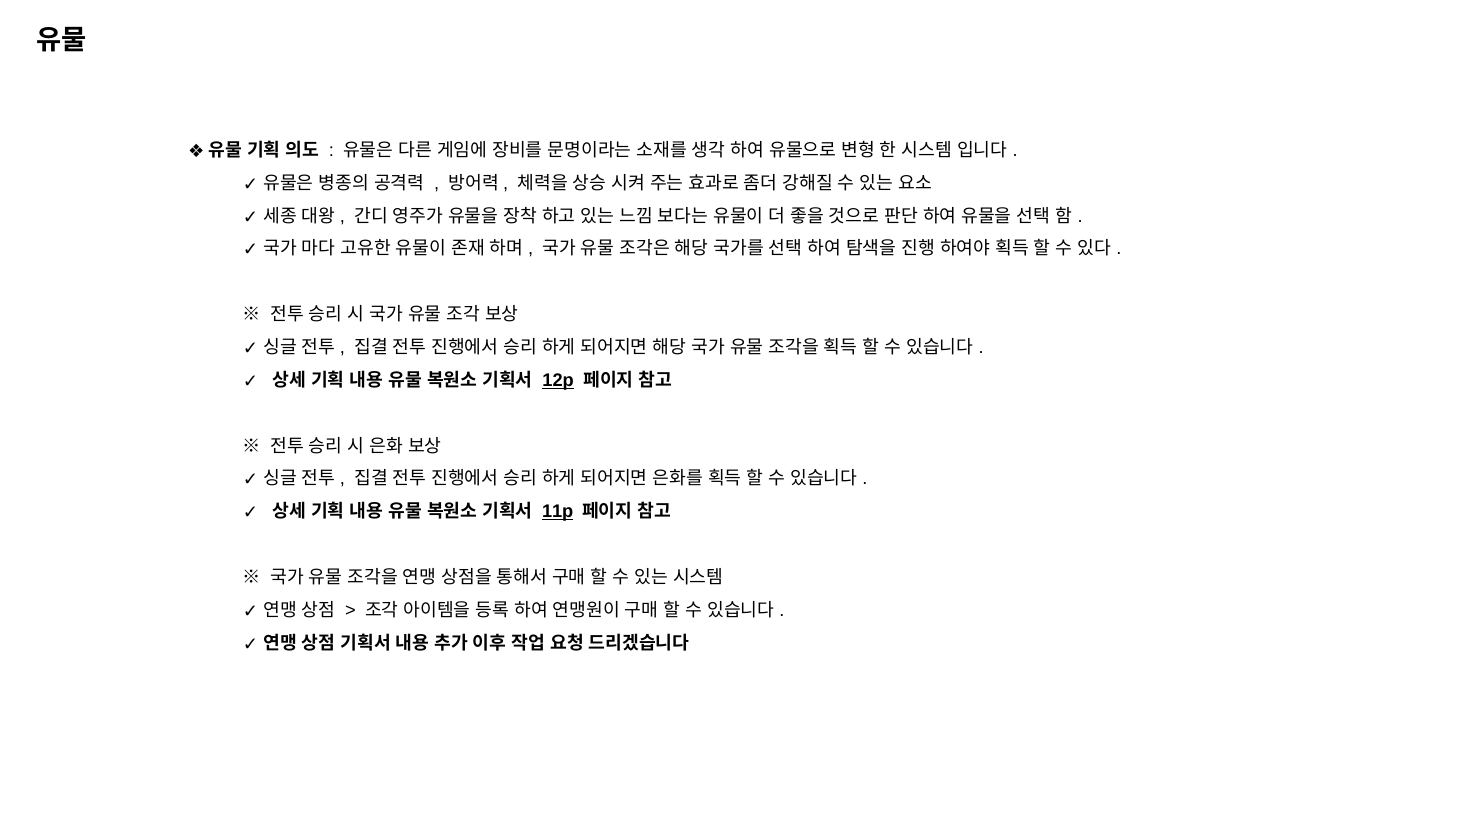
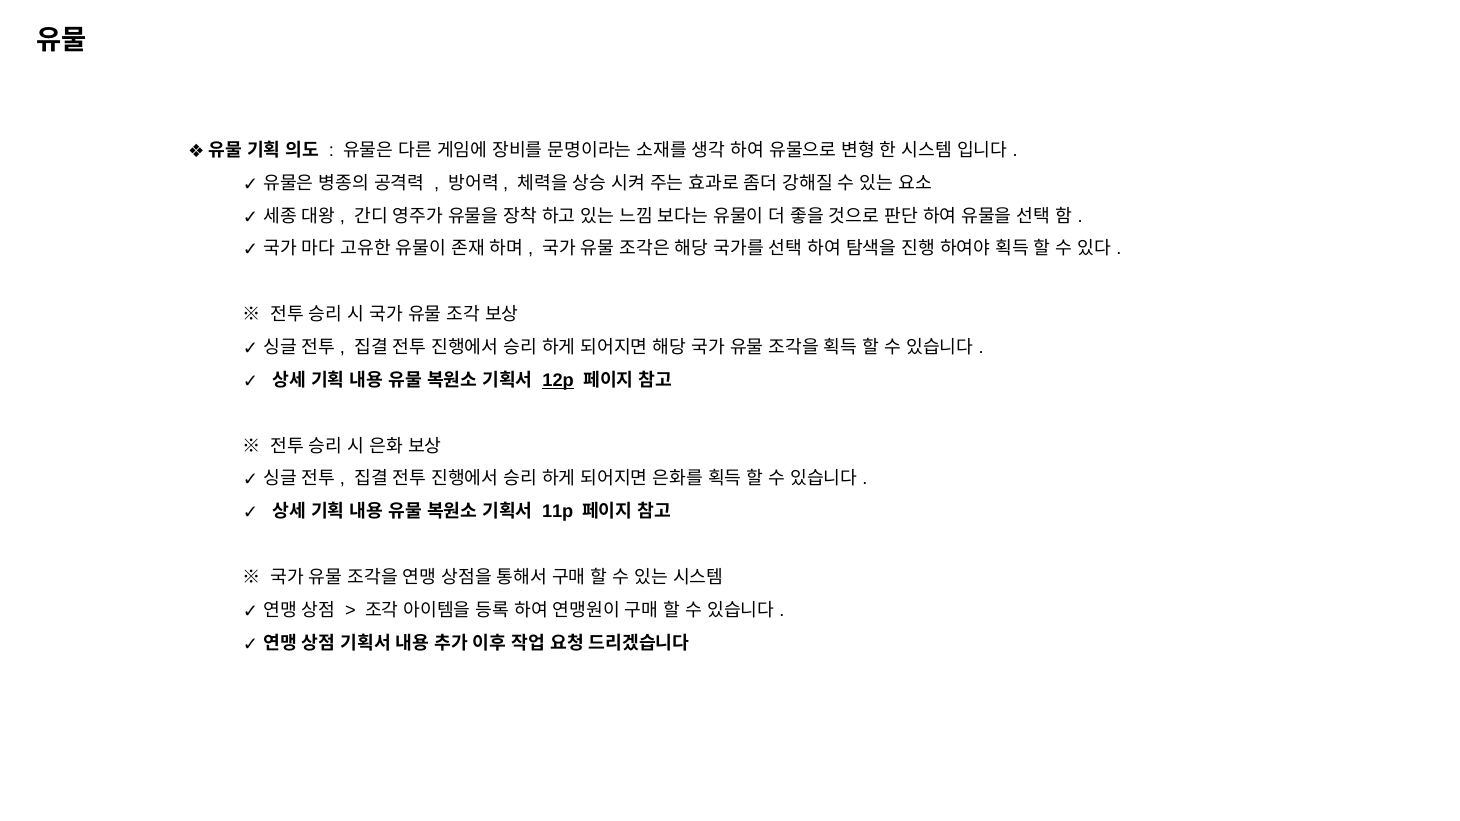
11p underline: present -> none (558, 512)
